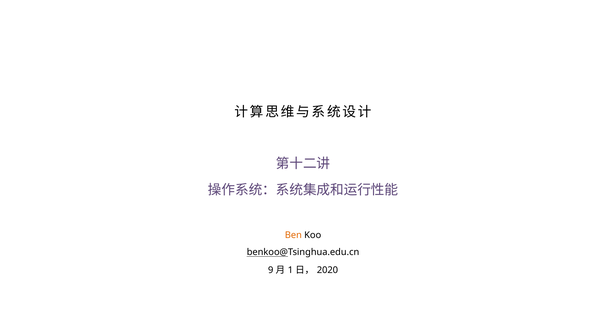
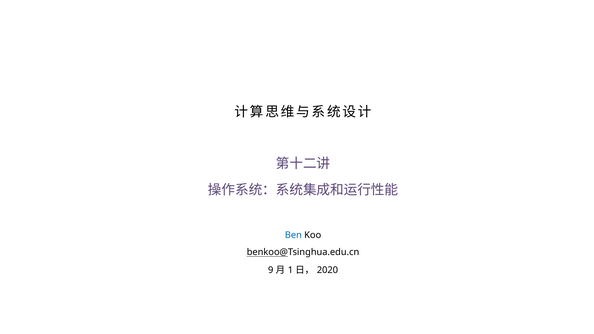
Ben colour: orange -> blue (293, 235)
